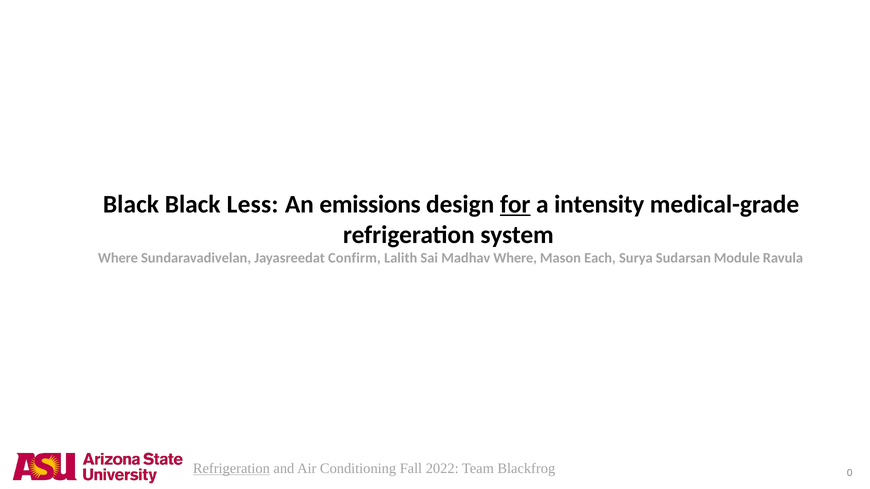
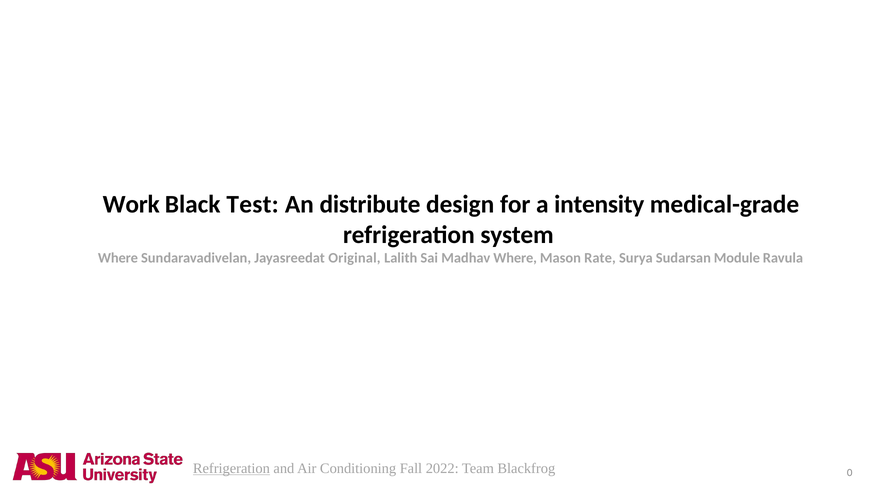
Black: Black -> Work (131, 205)
Less: Less -> Test (253, 205)
emissions: emissions -> distribute (370, 205)
for underline: present -> none (515, 205)
Confirm: Confirm -> Original (354, 258)
Each: Each -> Rate (600, 258)
